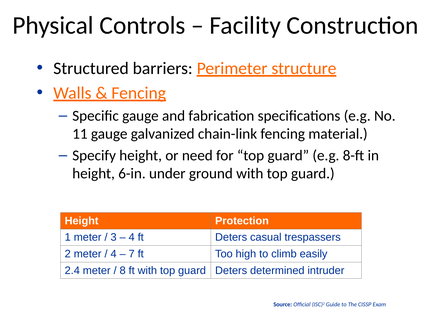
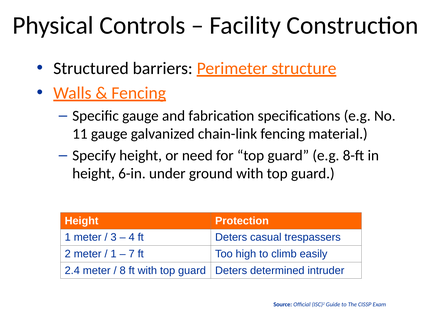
4: 4 -> 1 (114, 254)
